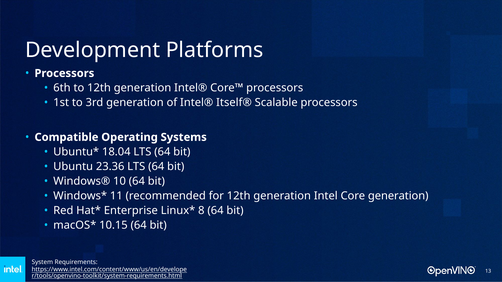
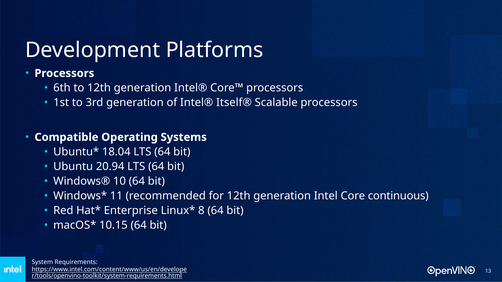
23.36: 23.36 -> 20.94 (110, 167)
Core generation: generation -> continuous (398, 196)
